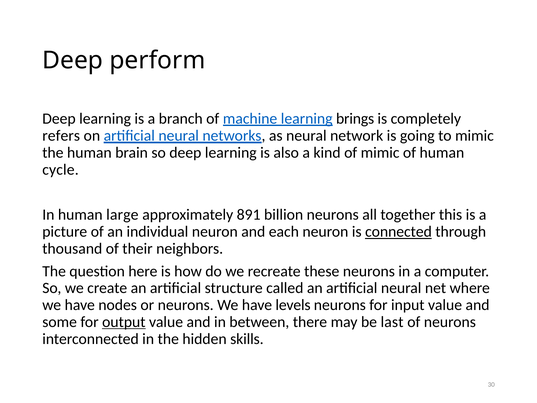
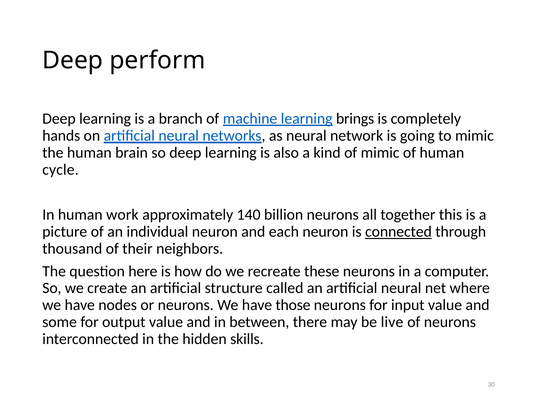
refers: refers -> hands (61, 136)
large: large -> work (122, 215)
891: 891 -> 140 (249, 215)
levels: levels -> those (293, 305)
output underline: present -> none (124, 322)
last: last -> live (392, 322)
